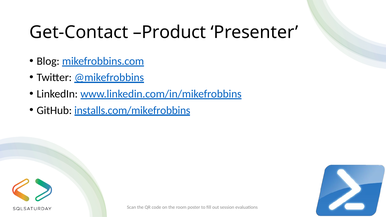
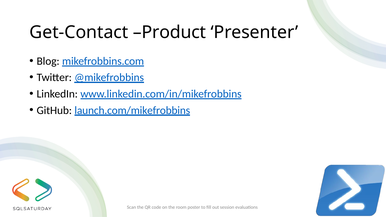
installs.com/mikefrobbins: installs.com/mikefrobbins -> launch.com/mikefrobbins (132, 110)
